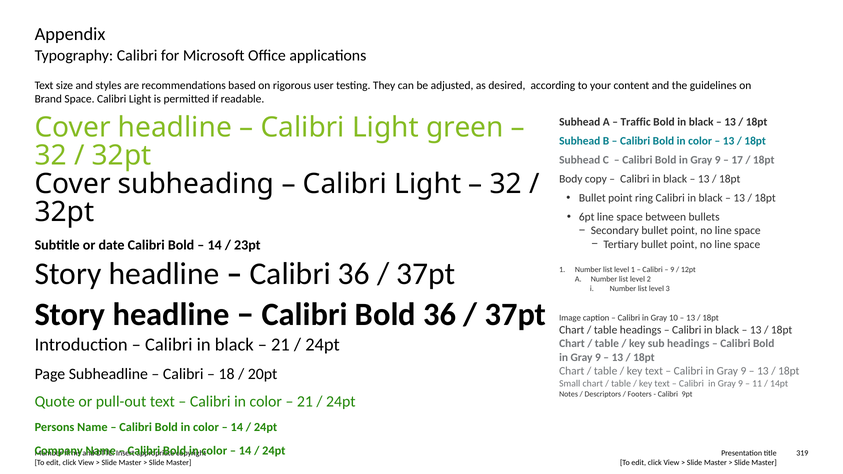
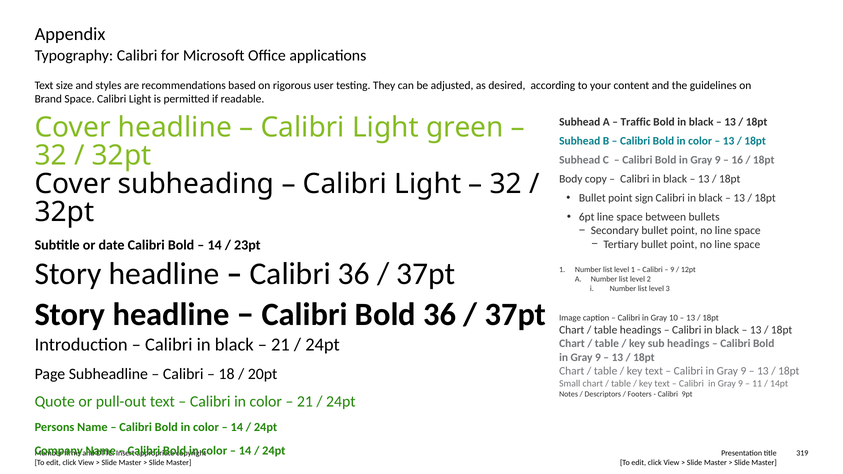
17: 17 -> 16 (737, 160)
ring: ring -> sign (644, 198)
